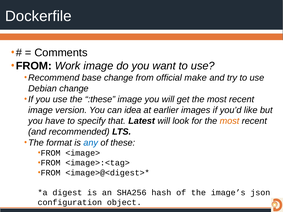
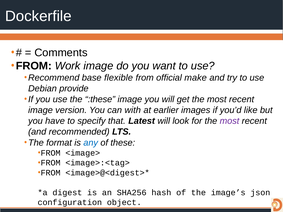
base change: change -> flexible (119, 78)
Debian change: change -> provide (74, 89)
idea: idea -> with (133, 110)
most colour: orange -> purple (230, 121)
